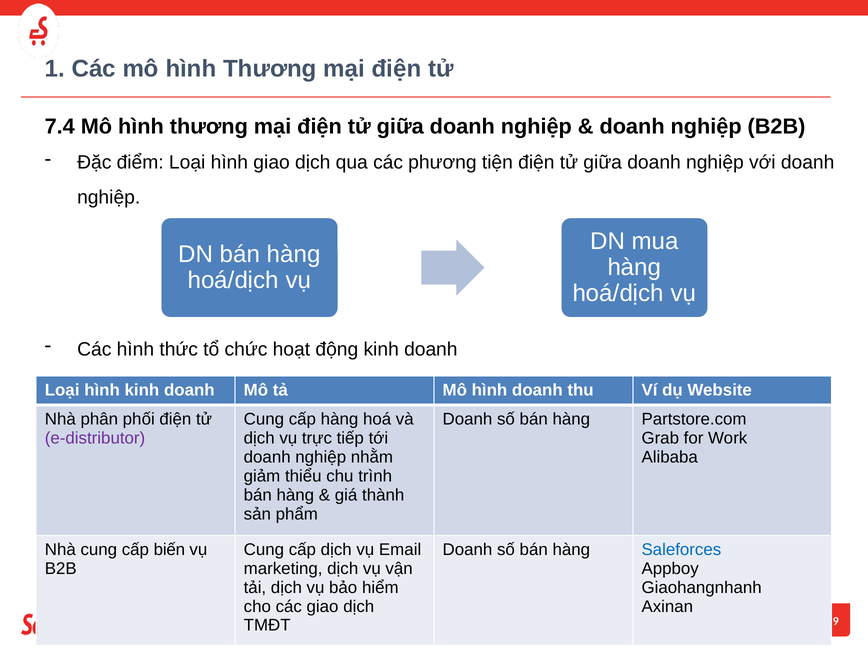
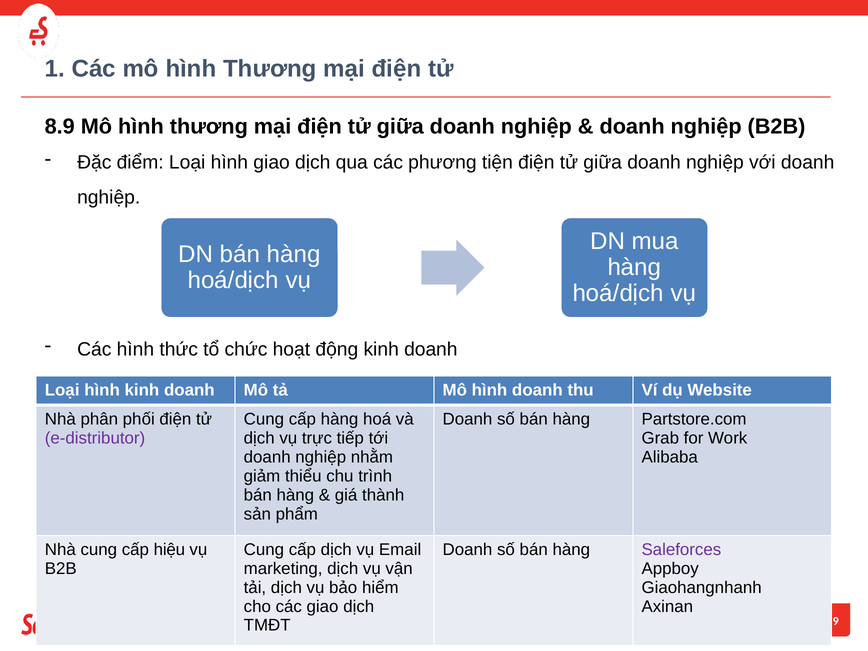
7.4: 7.4 -> 8.9 (60, 127)
biến: biến -> hiệu (169, 550)
Saleforces colour: blue -> purple (681, 550)
